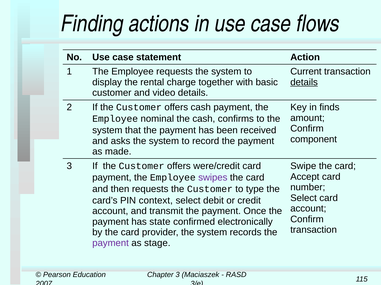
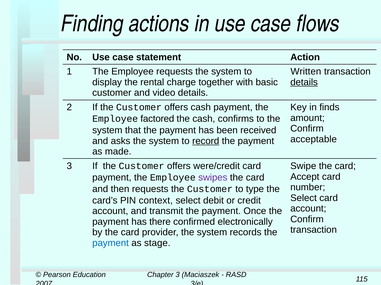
Current: Current -> Written (306, 72)
nominal: nominal -> factored (157, 119)
component: component -> acceptable (314, 140)
record underline: none -> present (206, 141)
state: state -> there (160, 222)
payment colour: purple -> blue (111, 244)
